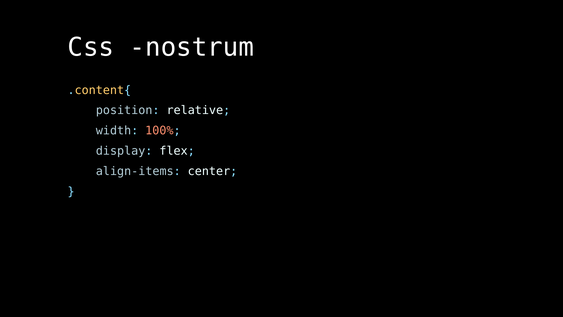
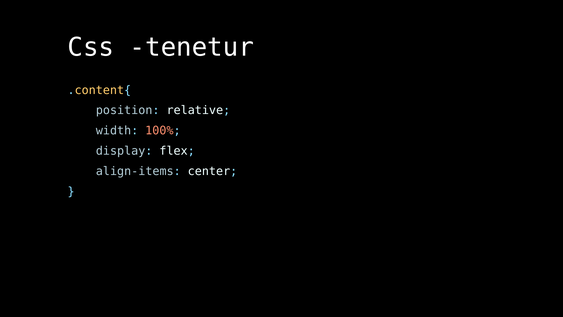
nostrum: nostrum -> tenetur (192, 47)
